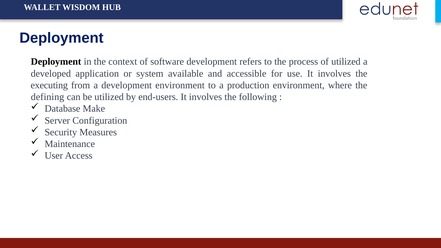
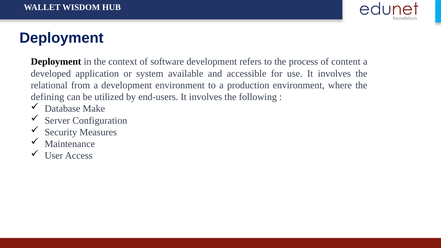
of utilized: utilized -> content (346, 62)
executing: executing -> relational (49, 85)
